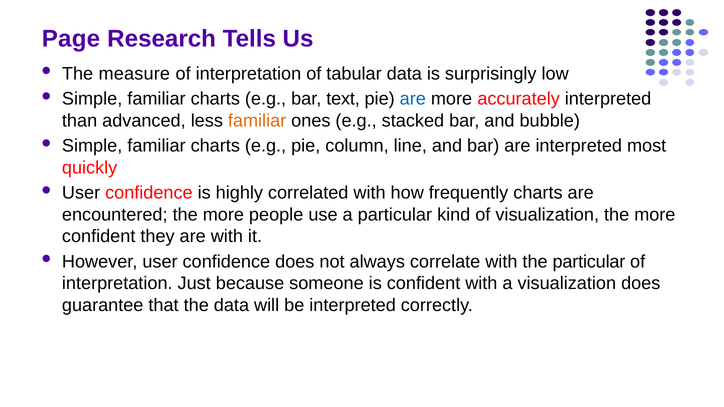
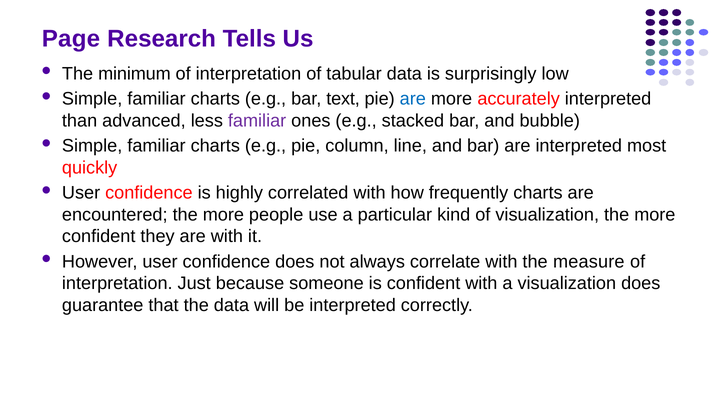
measure: measure -> minimum (134, 74)
familiar colour: orange -> purple (257, 121)
the particular: particular -> measure (589, 262)
